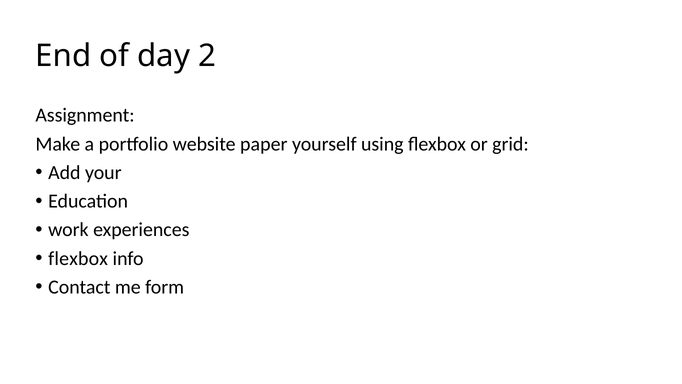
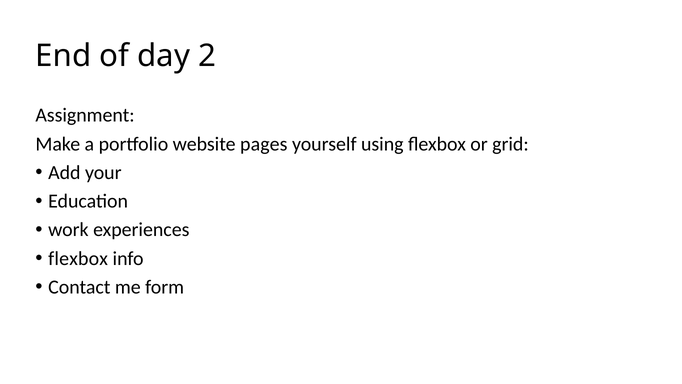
paper: paper -> pages (264, 144)
